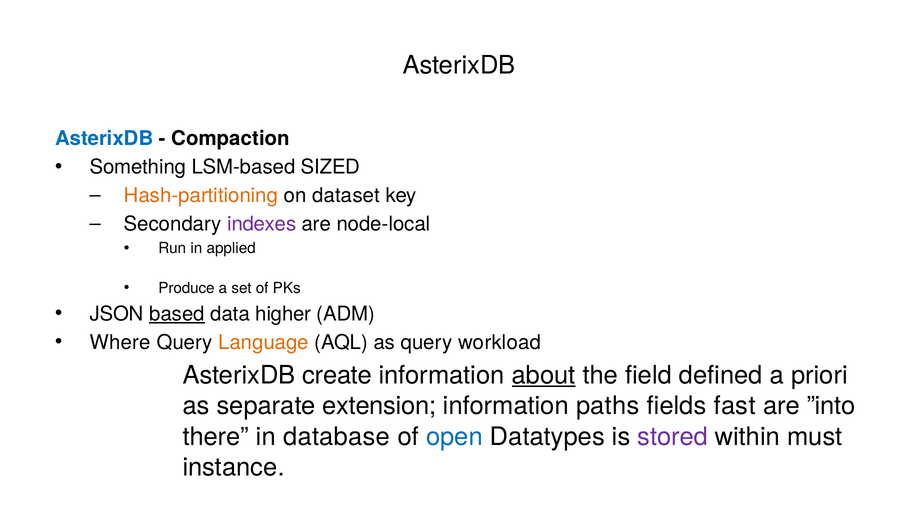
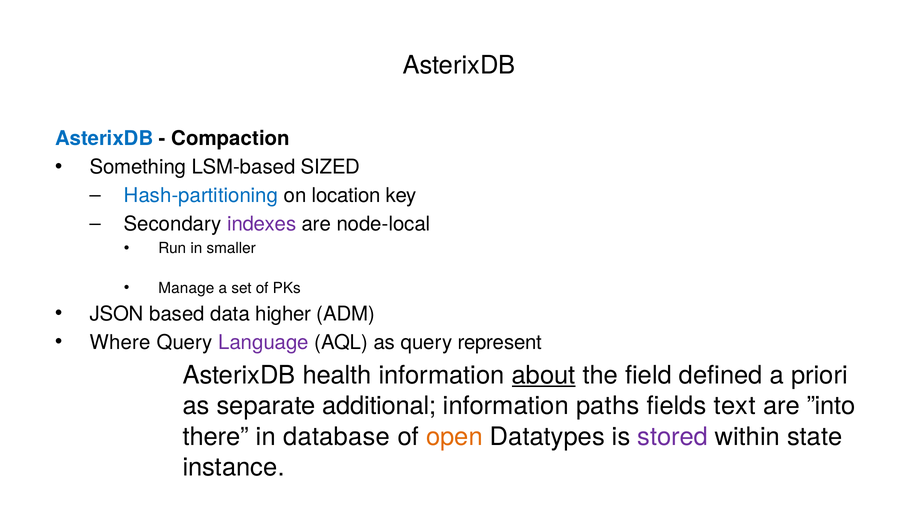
Hash-partitioning colour: orange -> blue (201, 196)
on dataset: dataset -> location (346, 196)
applied: applied -> smaller (231, 249)
Produce: Produce -> Manage (186, 288)
based underline: present -> none (177, 314)
Language colour: orange -> purple (264, 343)
workload: workload -> represent (500, 343)
AsterixDB create: create -> health (337, 376)
separate extension: extension -> additional (379, 406)
fast: fast -> text (735, 406)
open colour: blue -> orange (454, 437)
must: must -> state (815, 437)
